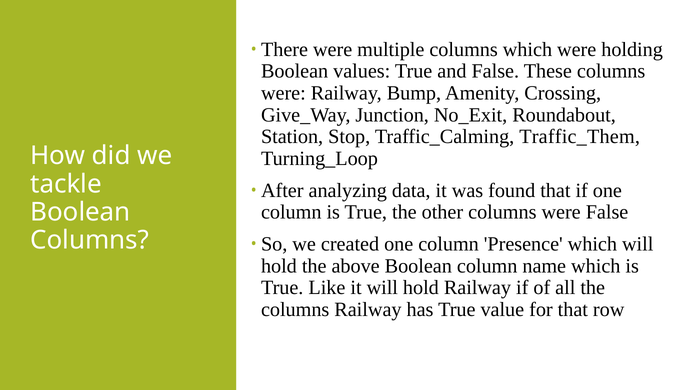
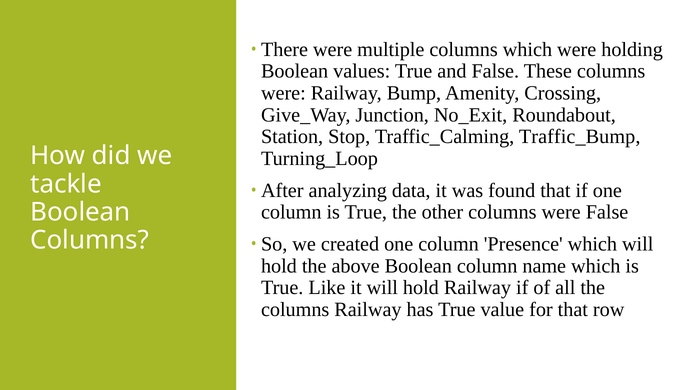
Traffic_Them: Traffic_Them -> Traffic_Bump (580, 137)
